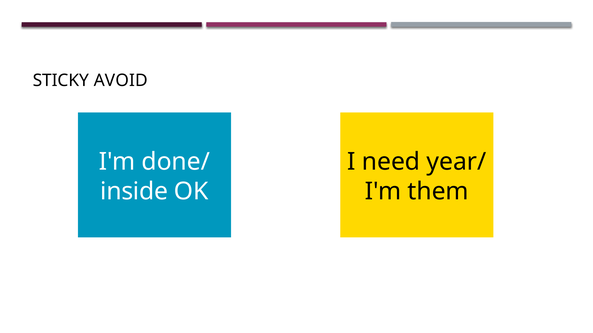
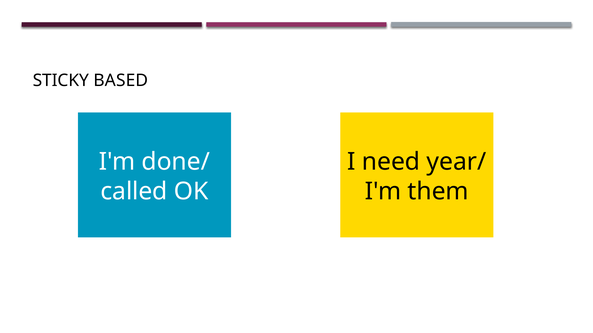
AVOID: AVOID -> BASED (121, 81)
inside: inside -> called (134, 192)
